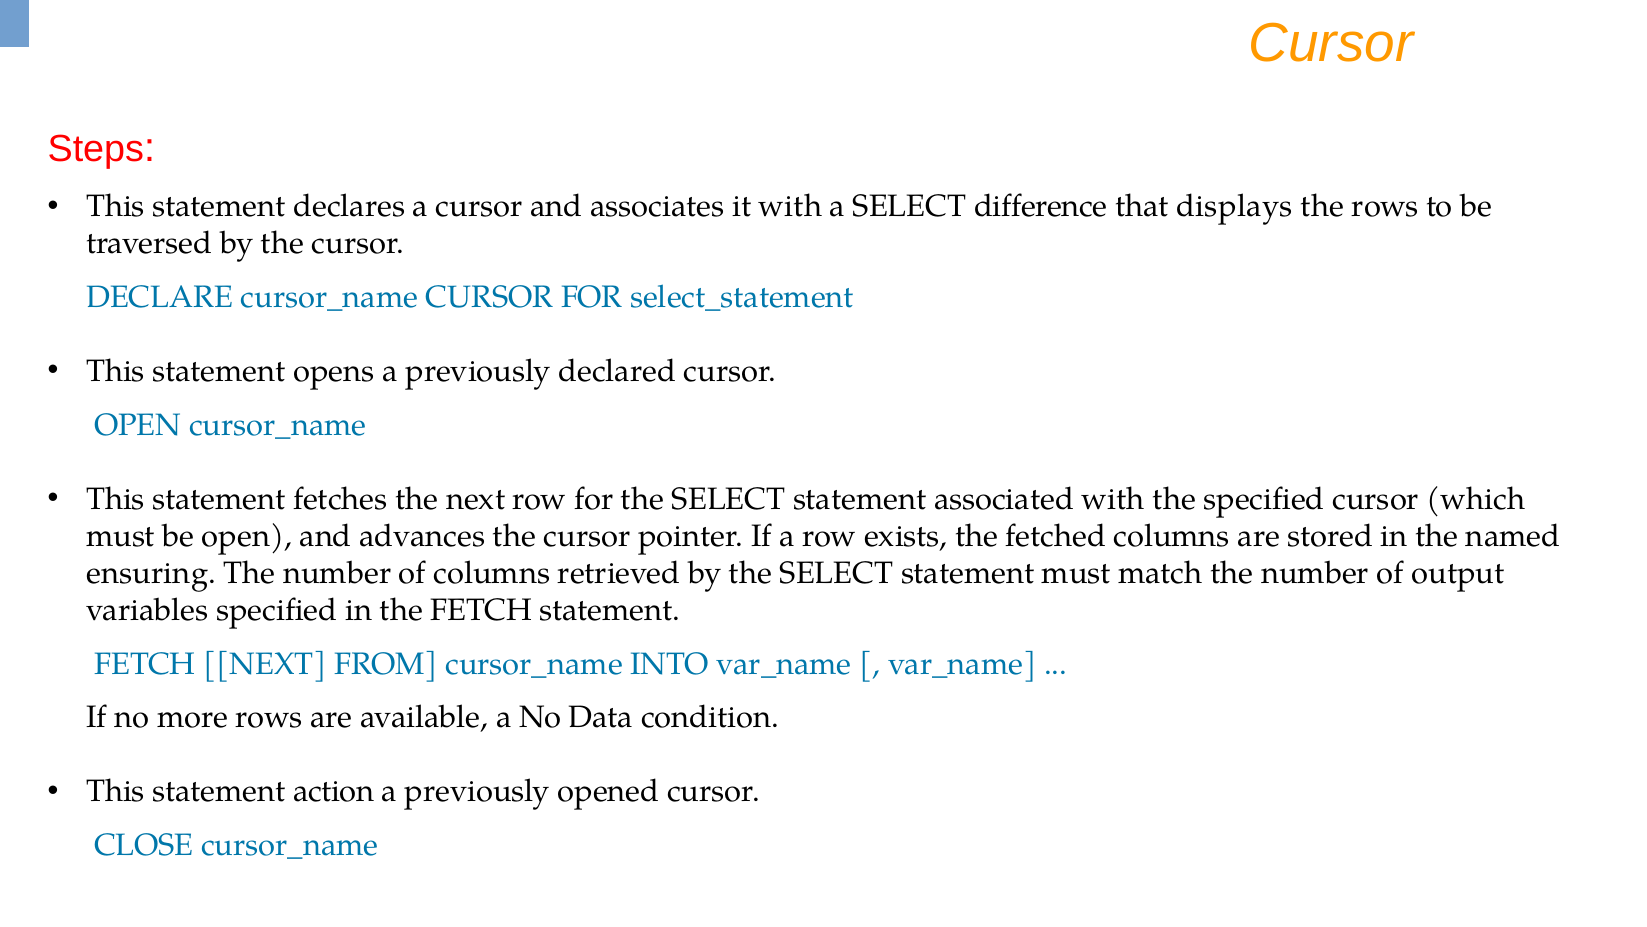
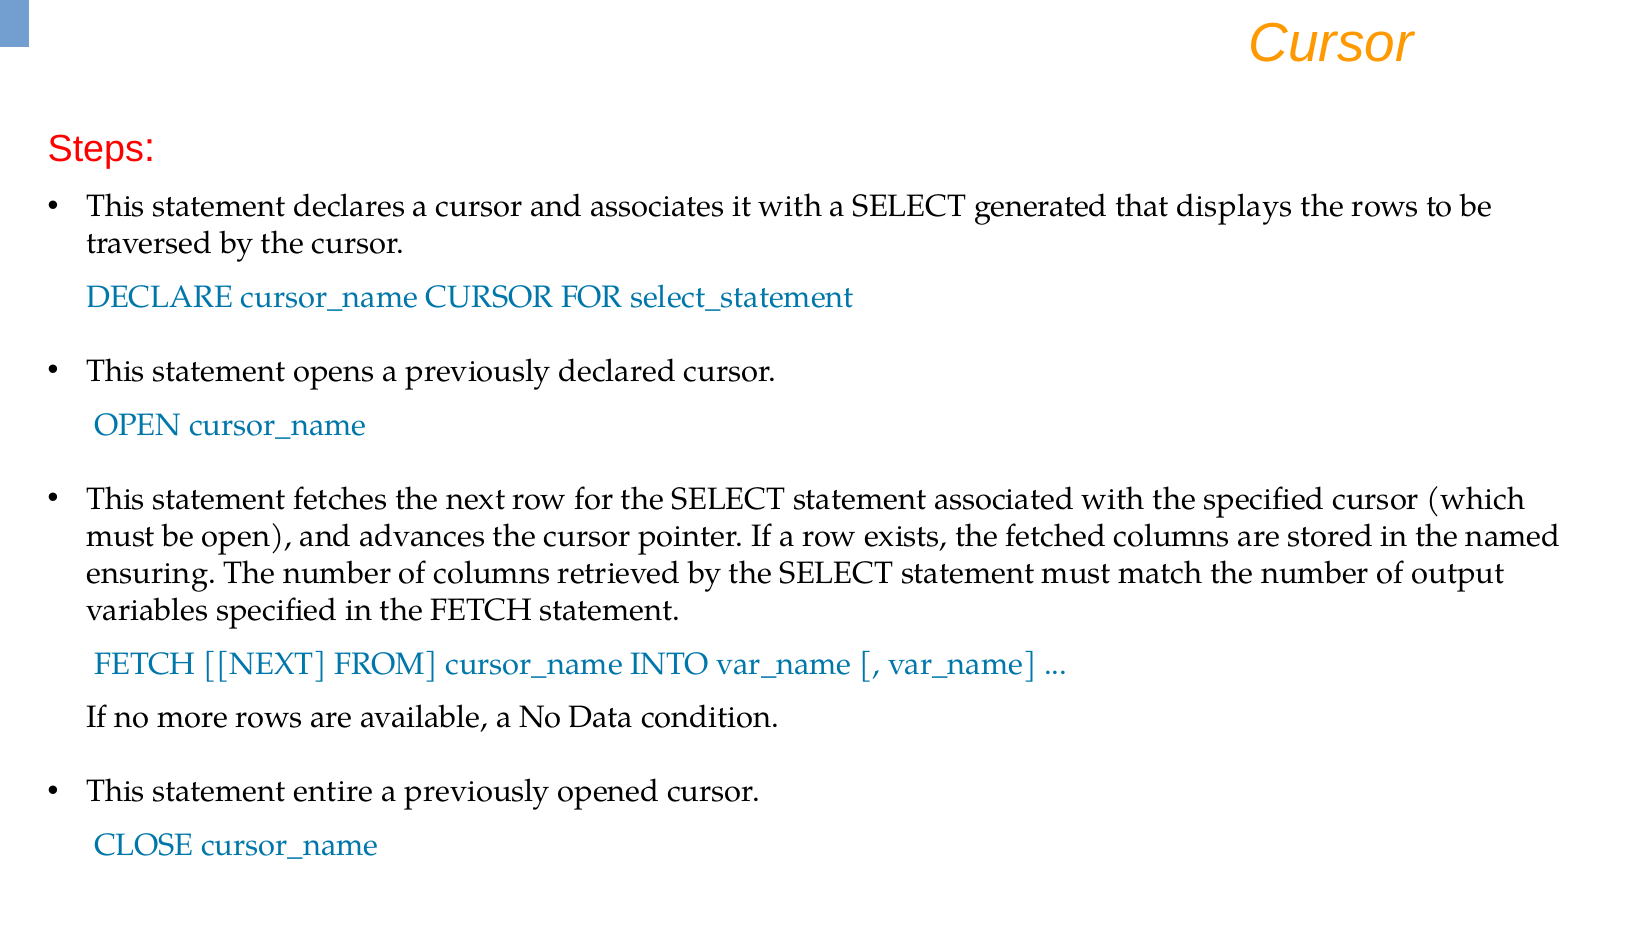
difference: difference -> generated (1041, 206)
action: action -> entire (333, 791)
